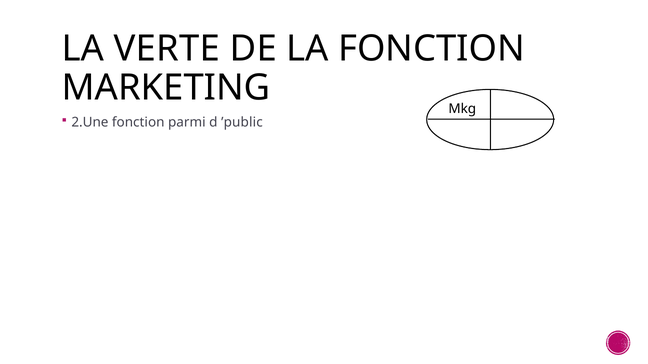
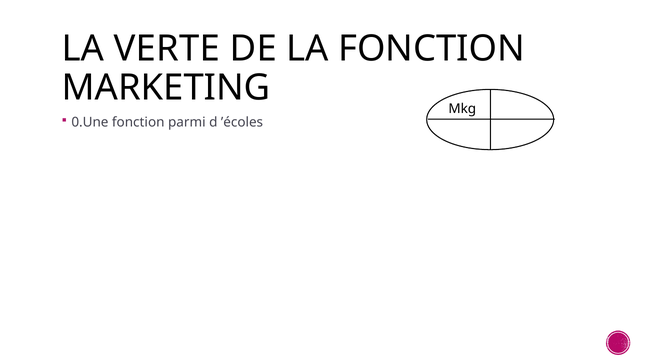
2.Une: 2.Une -> 0.Une (90, 122)
’public: ’public -> ’écoles (242, 122)
